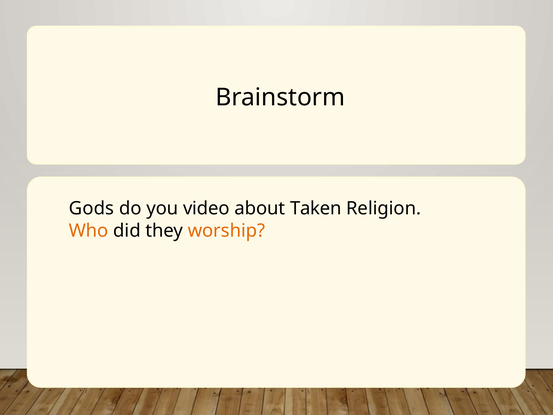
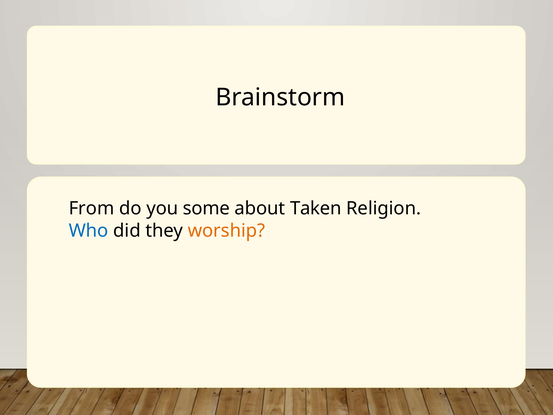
Gods: Gods -> From (92, 208)
video: video -> some (206, 208)
Who colour: orange -> blue (89, 230)
